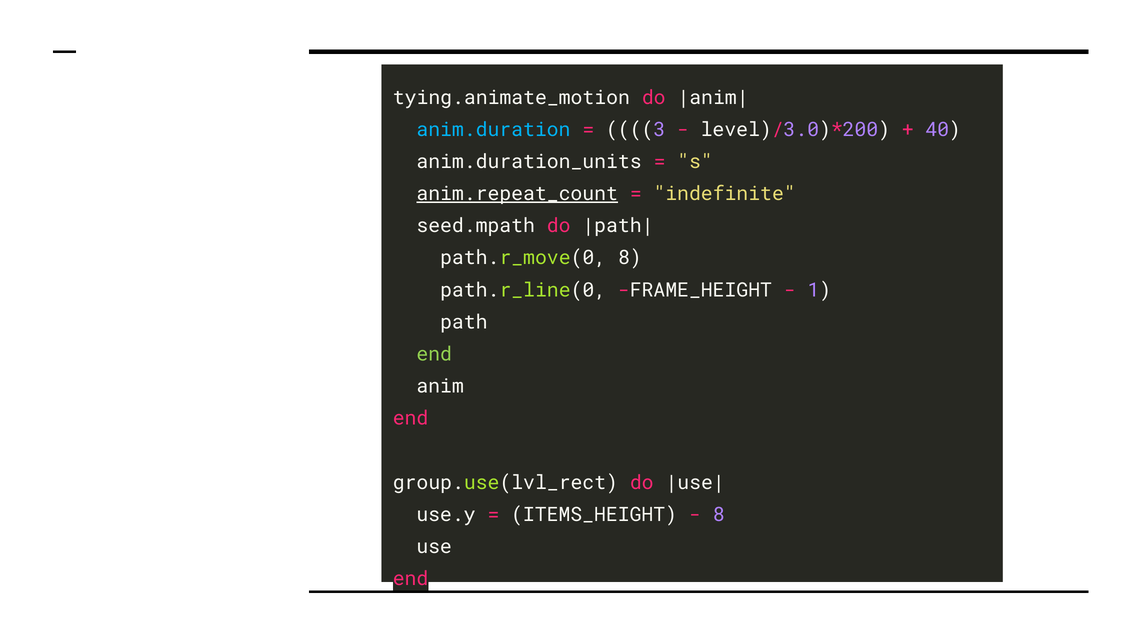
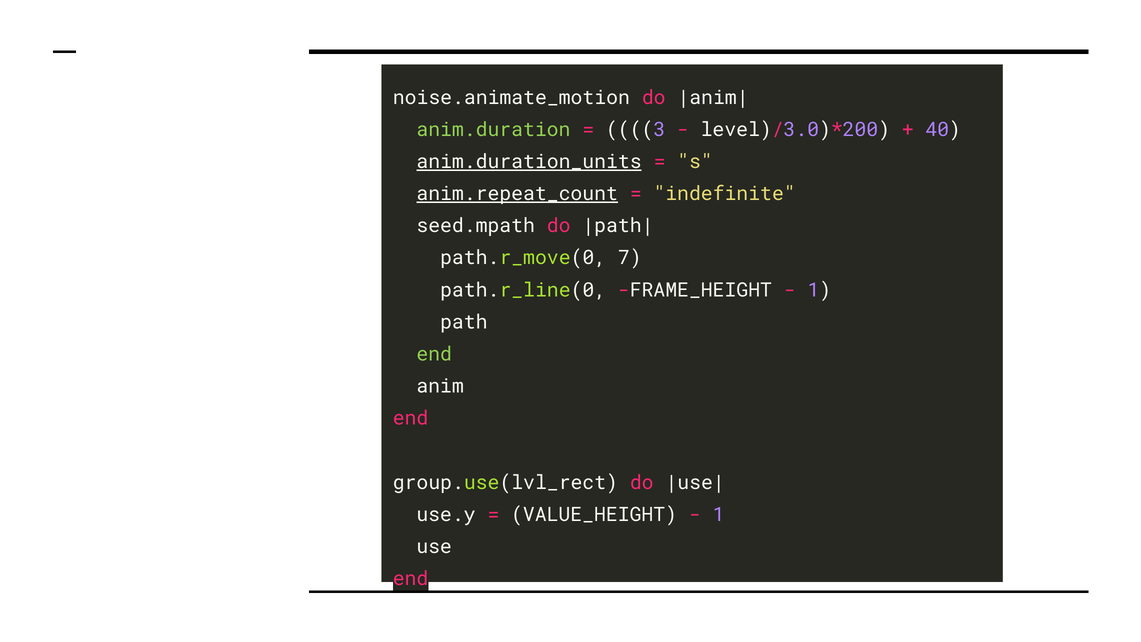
tying.animate_motion: tying.animate_motion -> noise.animate_motion (511, 97)
anim.duration colour: light blue -> light green (493, 130)
anim.duration_units underline: none -> present (529, 162)
path.r_move(0 8: 8 -> 7 (630, 258)
ITEMS_HEIGHT: ITEMS_HEIGHT -> VALUE_HEIGHT (594, 514)
8: 8 -> 1 (719, 514)
